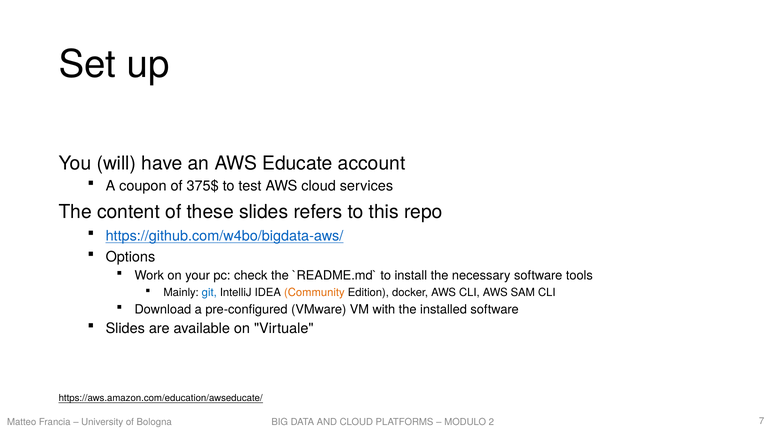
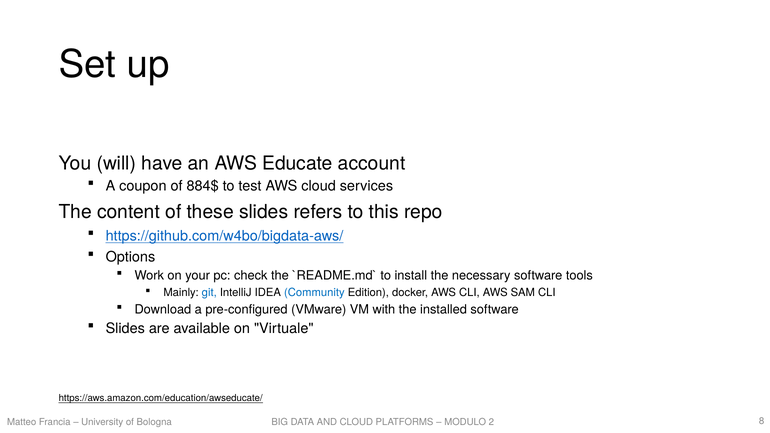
375$: 375$ -> 884$ (203, 186)
Community colour: orange -> blue (314, 293)
7: 7 -> 8 (762, 421)
